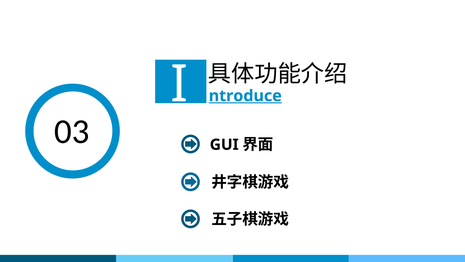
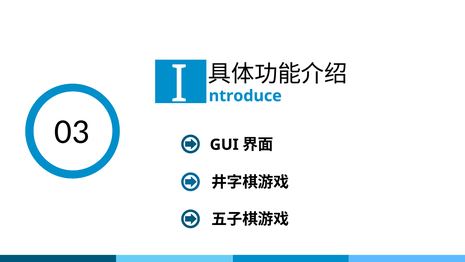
ntroduce underline: present -> none (245, 96)
